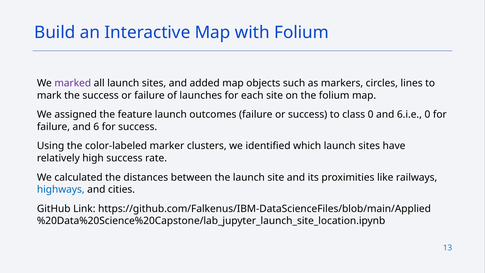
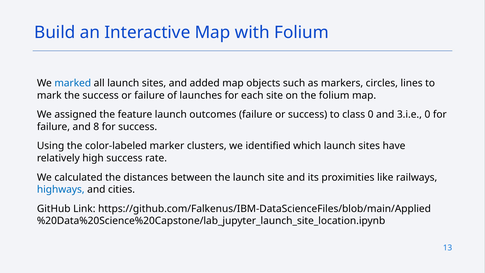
marked colour: purple -> blue (73, 83)
6.i.e: 6.i.e -> 3.i.e (409, 115)
6: 6 -> 8 (96, 127)
